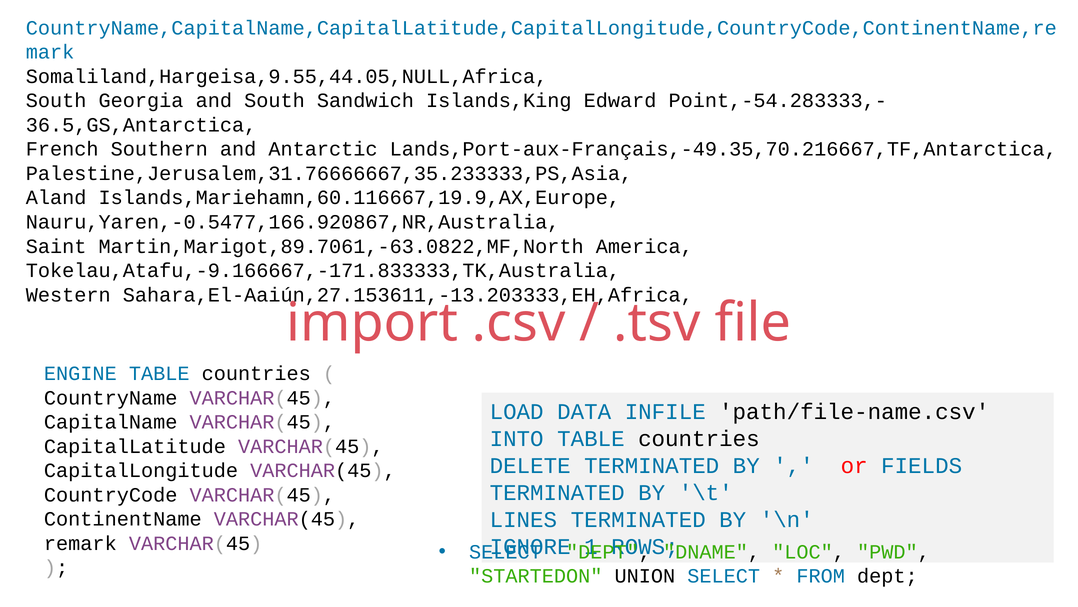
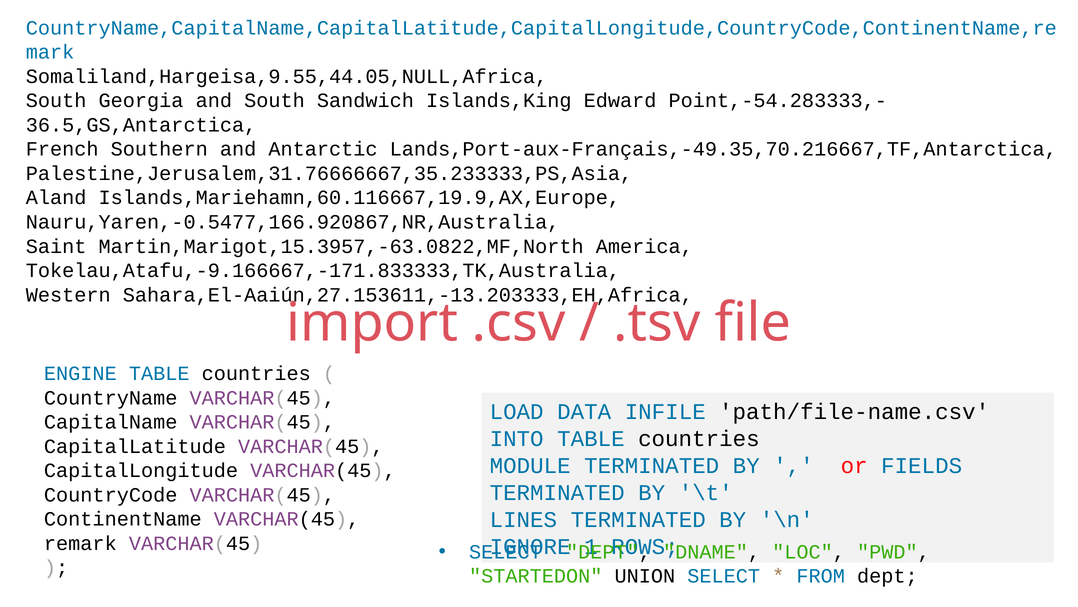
Martin,Marigot,89.7061,-63.0822,MF,North: Martin,Marigot,89.7061,-63.0822,MF,North -> Martin,Marigot,15.3957,-63.0822,MF,North (341, 246)
DELETE: DELETE -> MODULE (530, 465)
